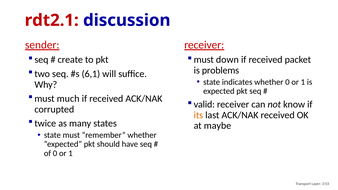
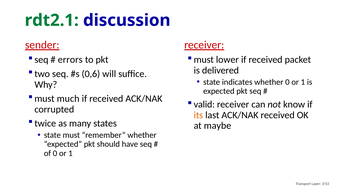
rdt2.1 colour: red -> green (52, 20)
create: create -> errors (70, 60)
down: down -> lower (227, 60)
problems: problems -> delivered (220, 70)
6,1: 6,1 -> 0,6 (91, 74)
